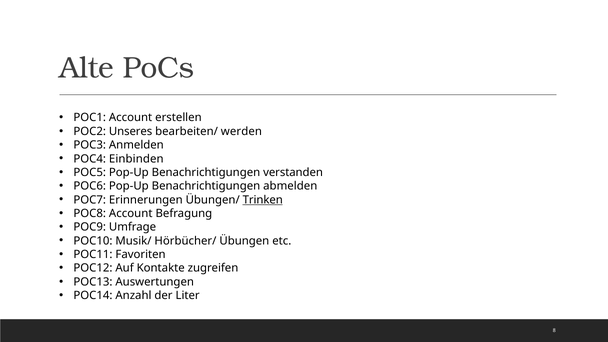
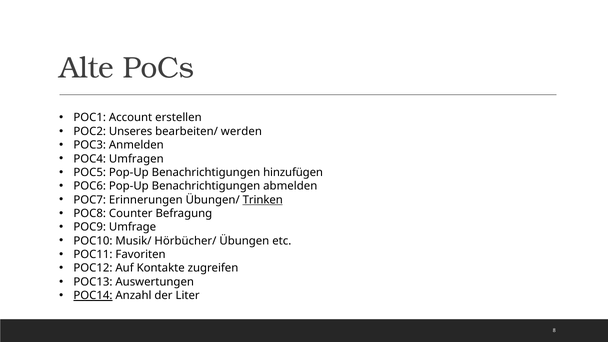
Einbinden: Einbinden -> Umfragen (136, 159)
verstanden: verstanden -> hinzufügen (293, 172)
POC8 Account: Account -> Counter (131, 213)
POC14 underline: none -> present (93, 296)
